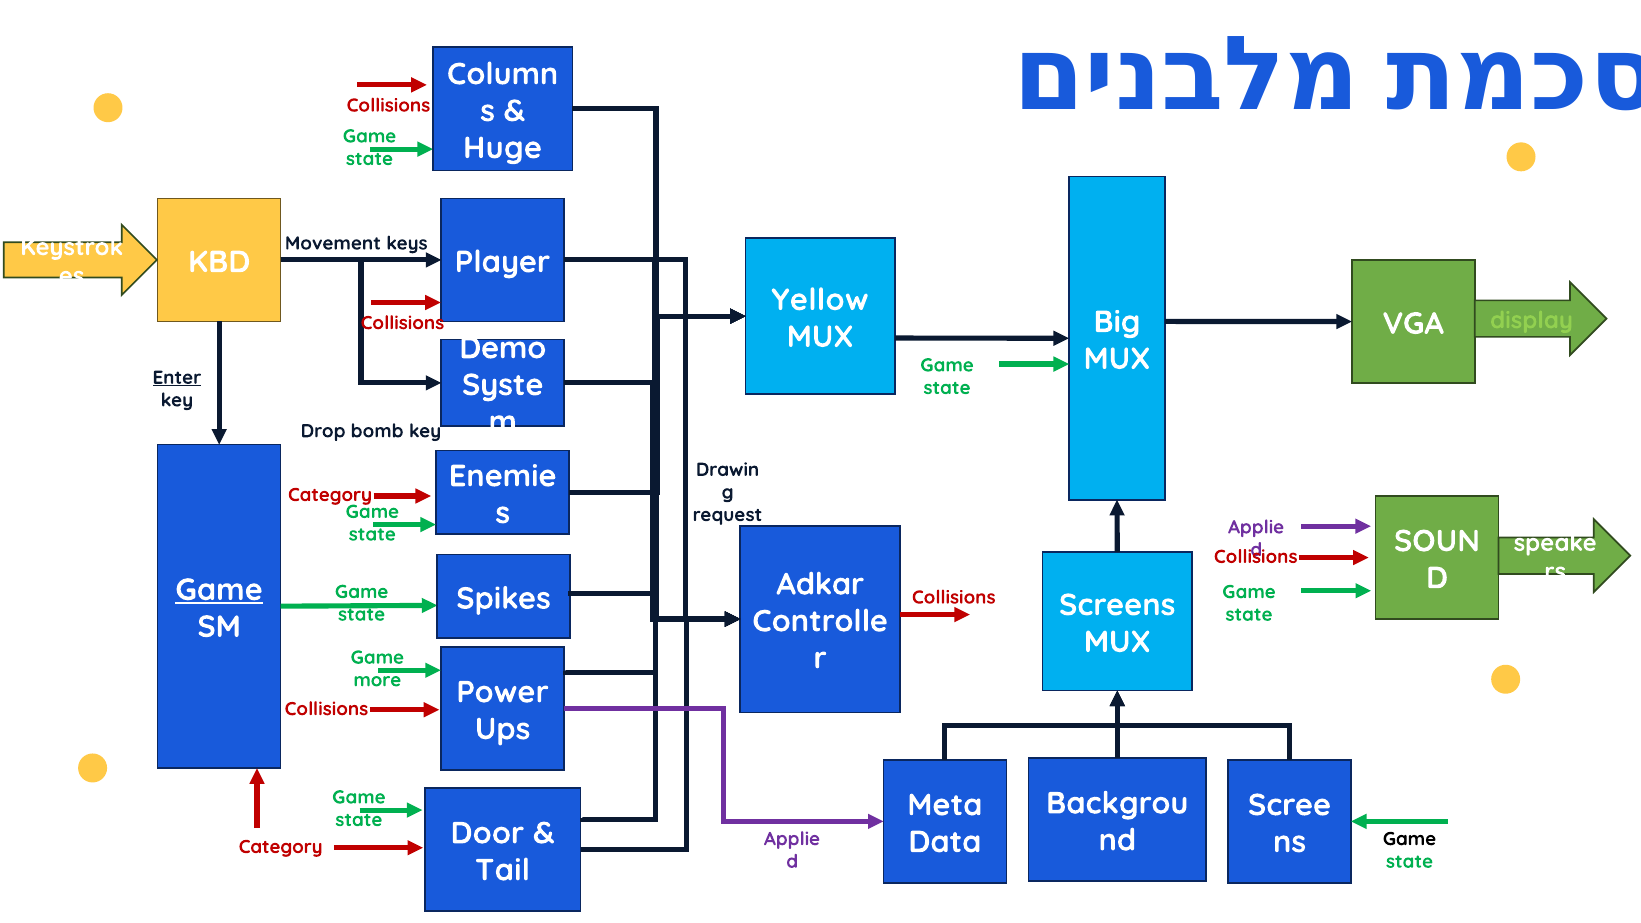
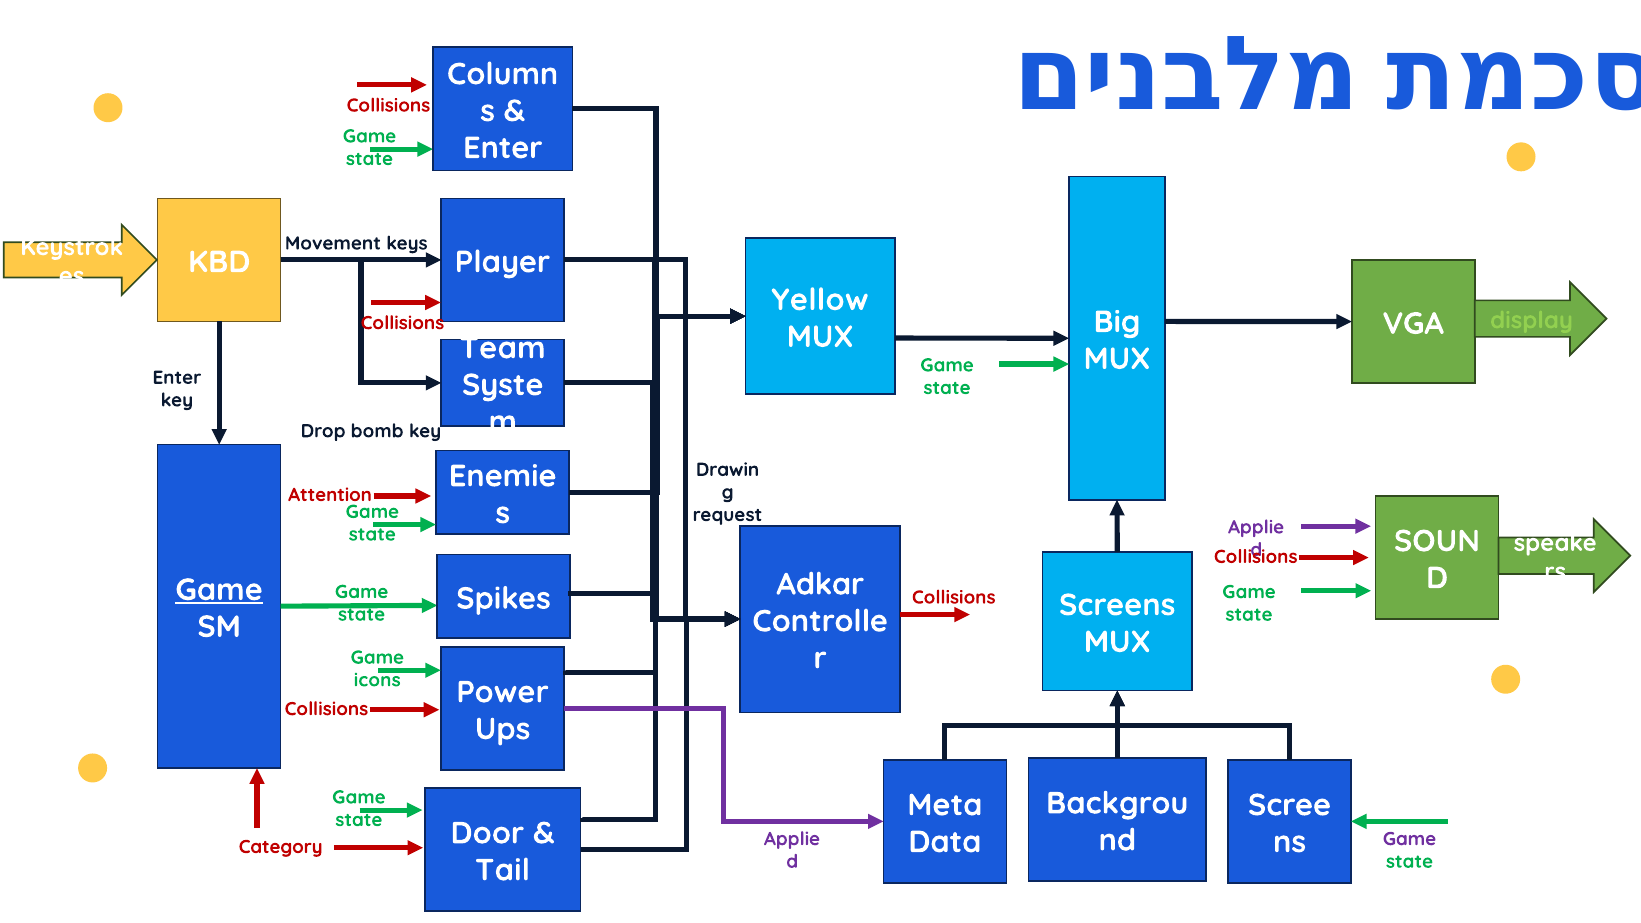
Huge: Huge -> Enter (503, 148)
Demo: Demo -> Team (503, 348)
Enter underline: present -> none (177, 378)
Category: Category -> Attention (330, 495)
more: more -> icons (377, 680)
Game colour: black -> purple (1410, 839)
